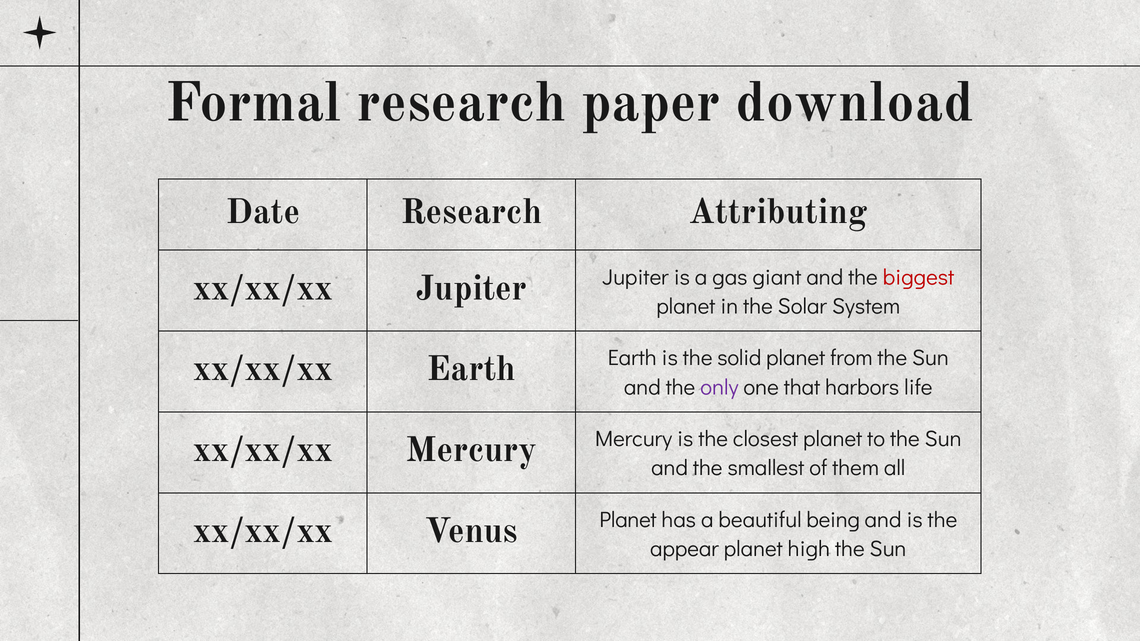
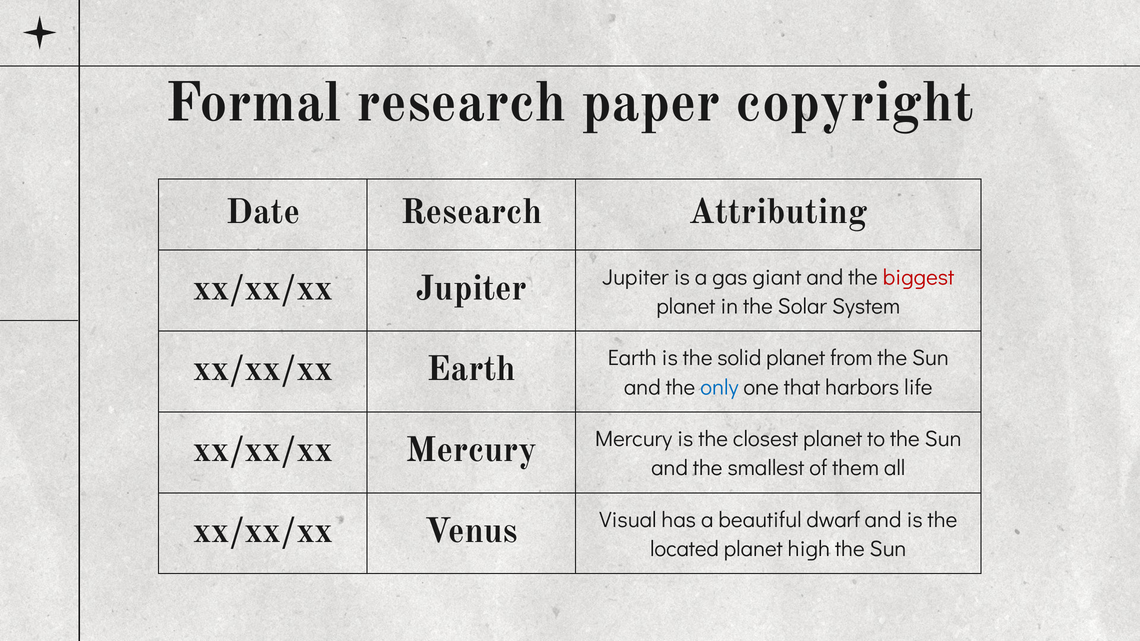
download: download -> copyright (855, 103)
only colour: purple -> blue (719, 387)
Venus Planet: Planet -> Visual (628, 520)
being: being -> dwarf (833, 520)
appear: appear -> located (684, 549)
